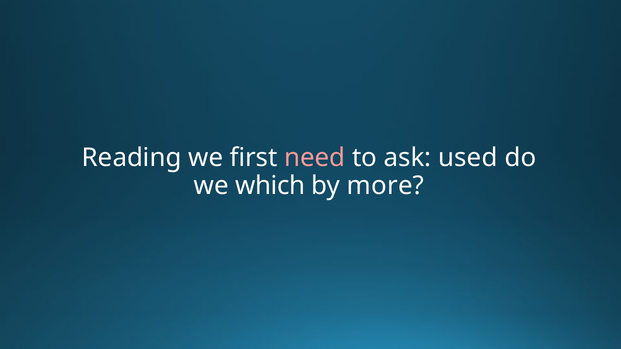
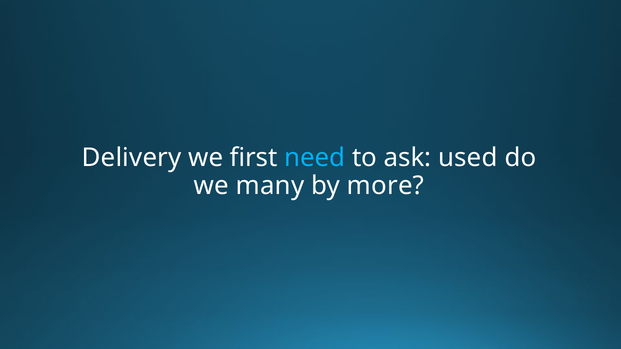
Reading: Reading -> Delivery (132, 158)
need colour: pink -> light blue (315, 158)
which: which -> many (270, 186)
